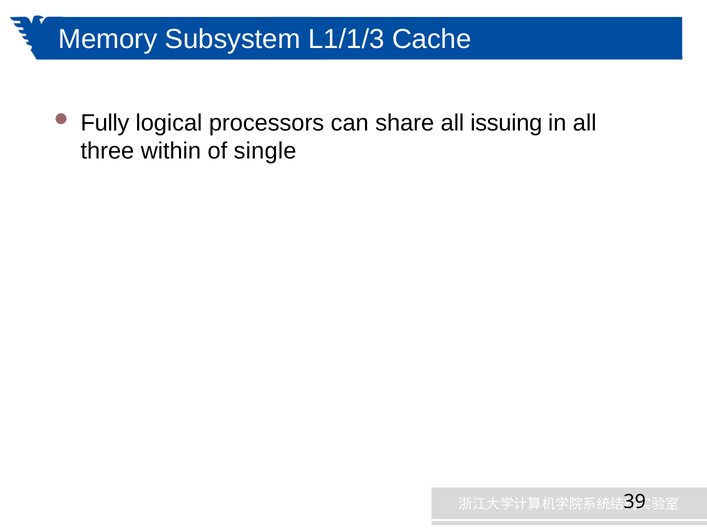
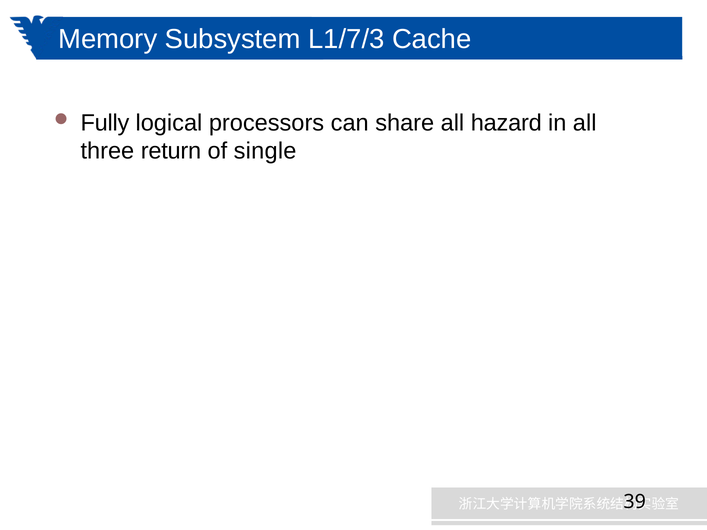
L1/1/3: L1/1/3 -> L1/7/3 (346, 39)
issuing: issuing -> hazard (506, 123)
within: within -> return (171, 151)
